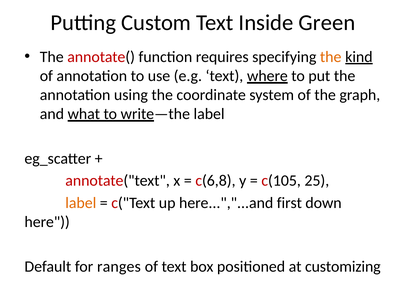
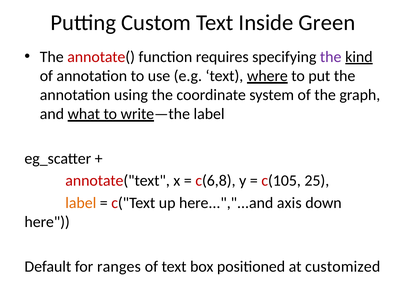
the colour: orange -> purple (331, 57)
first: first -> axis (289, 203)
customizing: customizing -> customized (343, 266)
